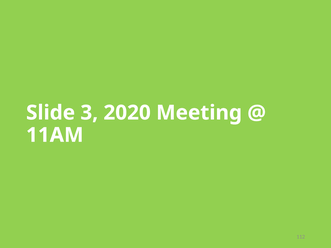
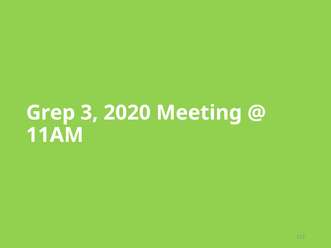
Slide: Slide -> Grep (51, 113)
